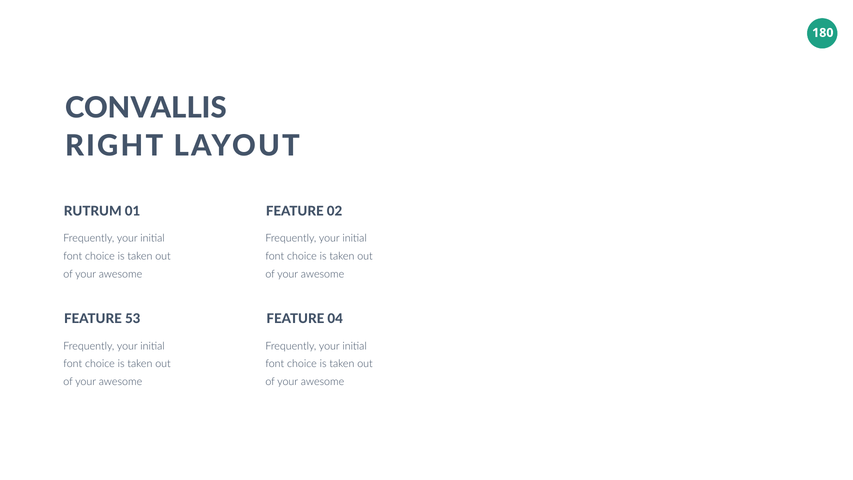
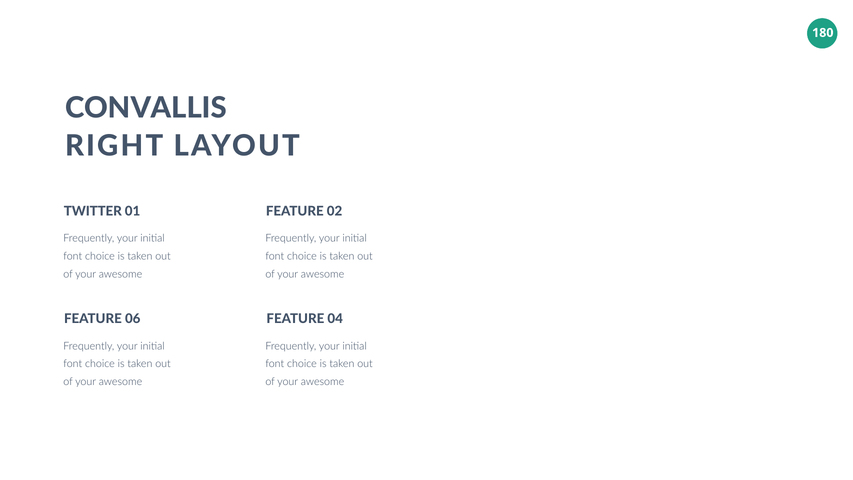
RUTRUM: RUTRUM -> TWITTER (93, 211)
53: 53 -> 06 (133, 319)
